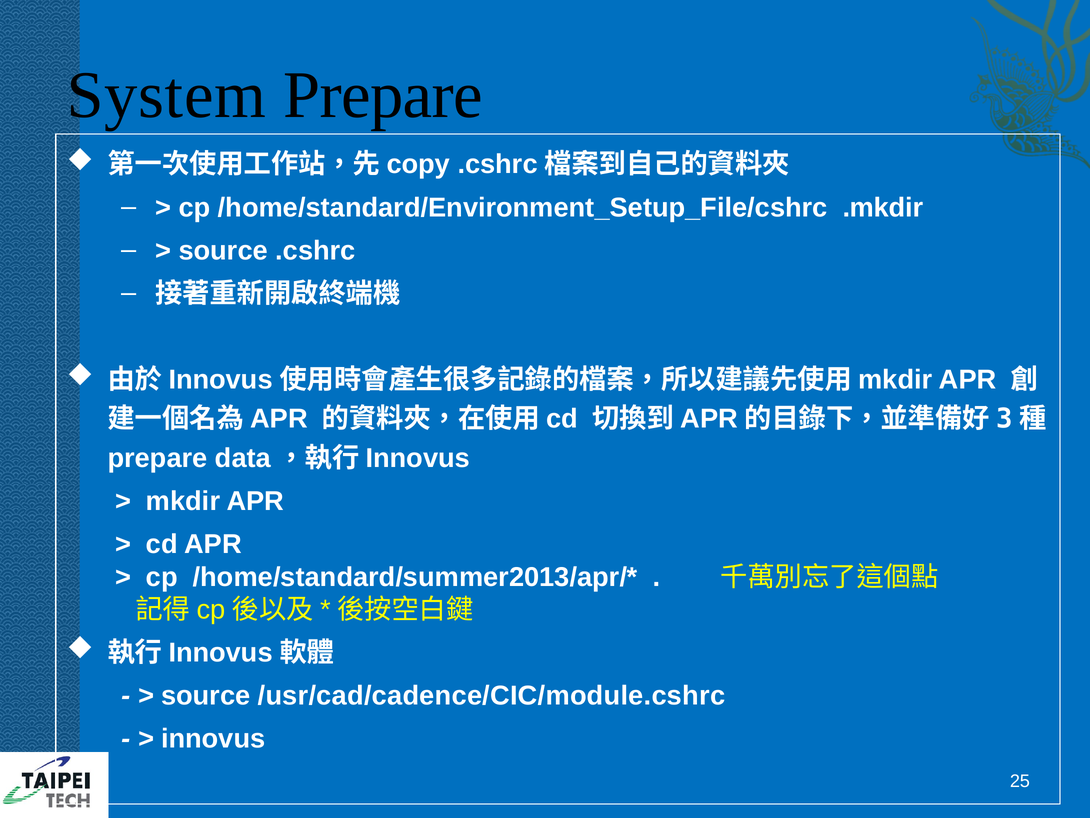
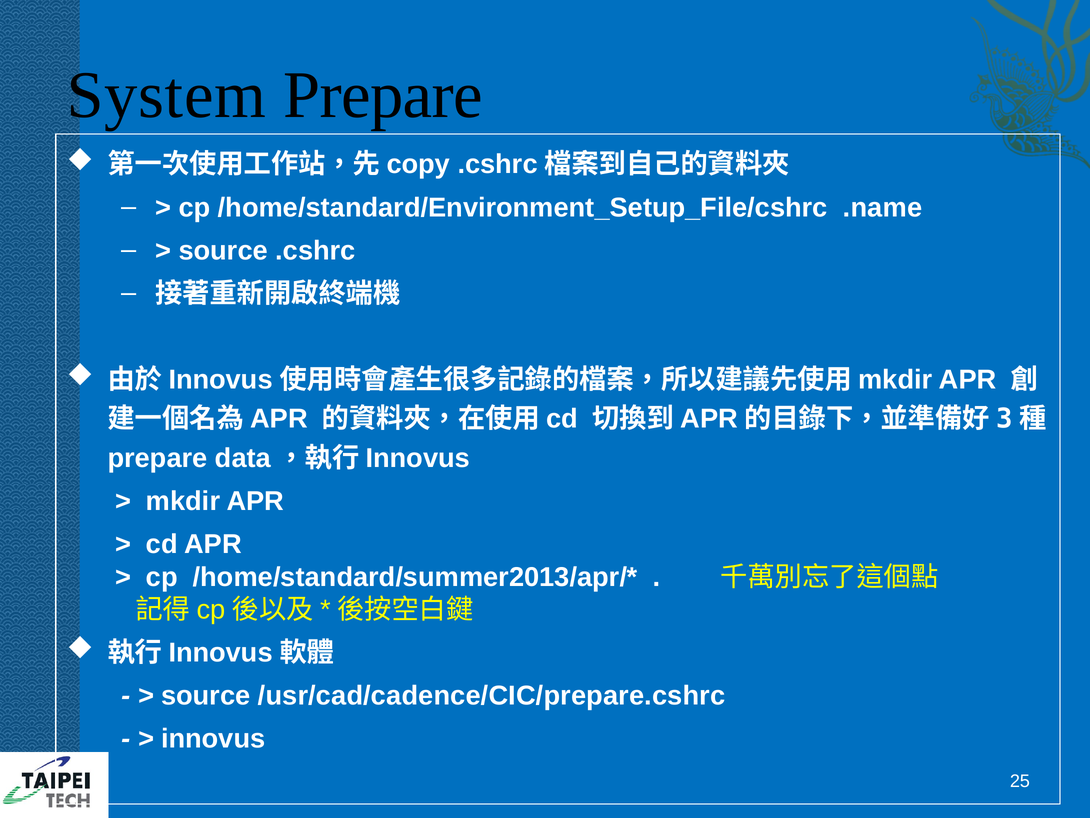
.mkdir: .mkdir -> .name (883, 207)
/usr/cad/cadence/CIC/module.cshrc: /usr/cad/cadence/CIC/module.cshrc -> /usr/cad/cadence/CIC/prepare.cshrc (492, 695)
